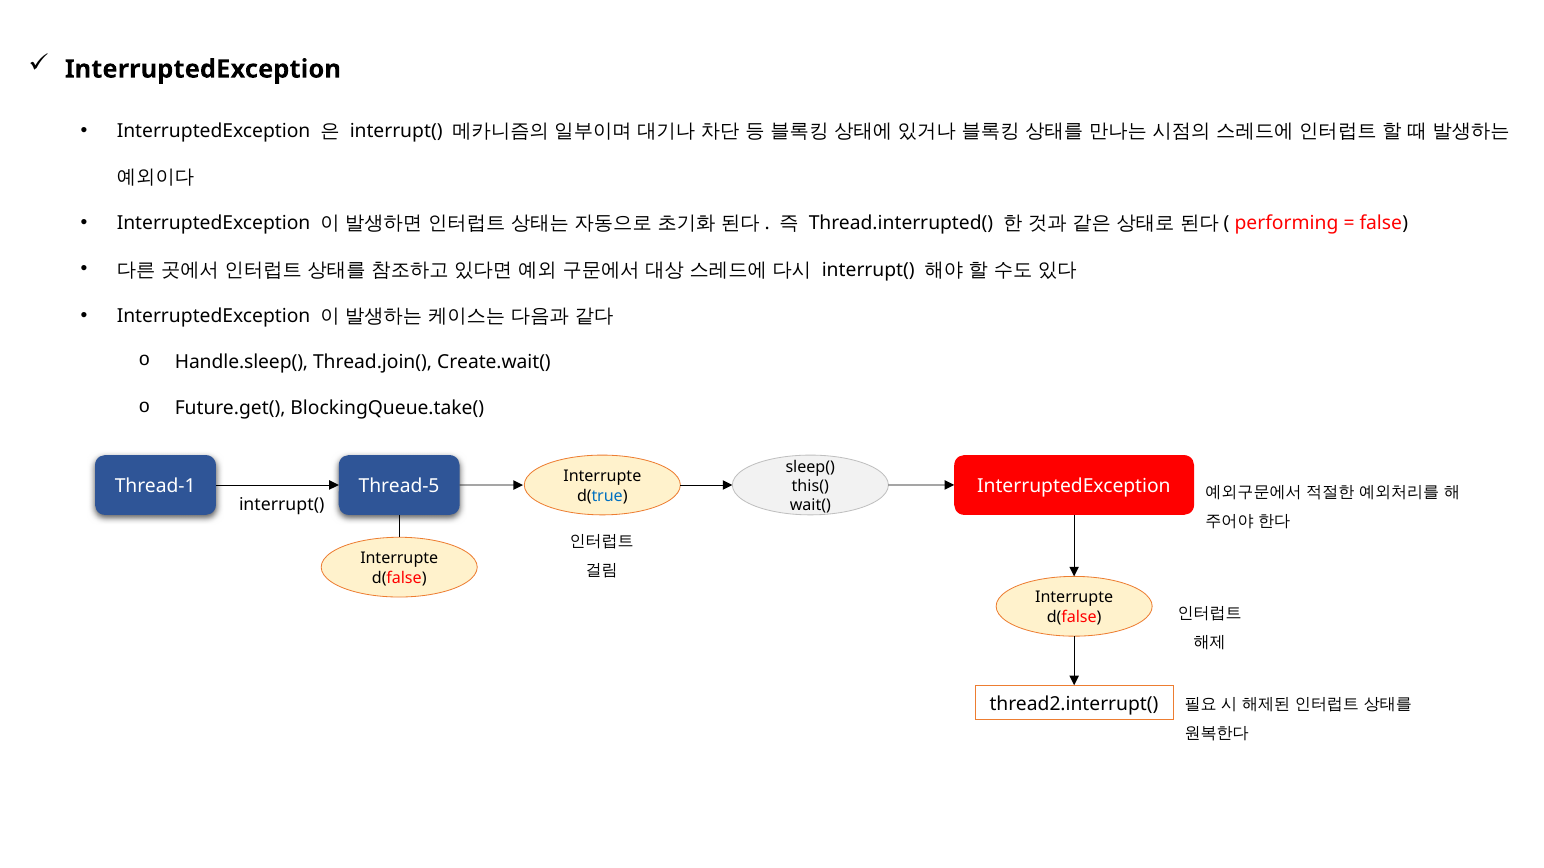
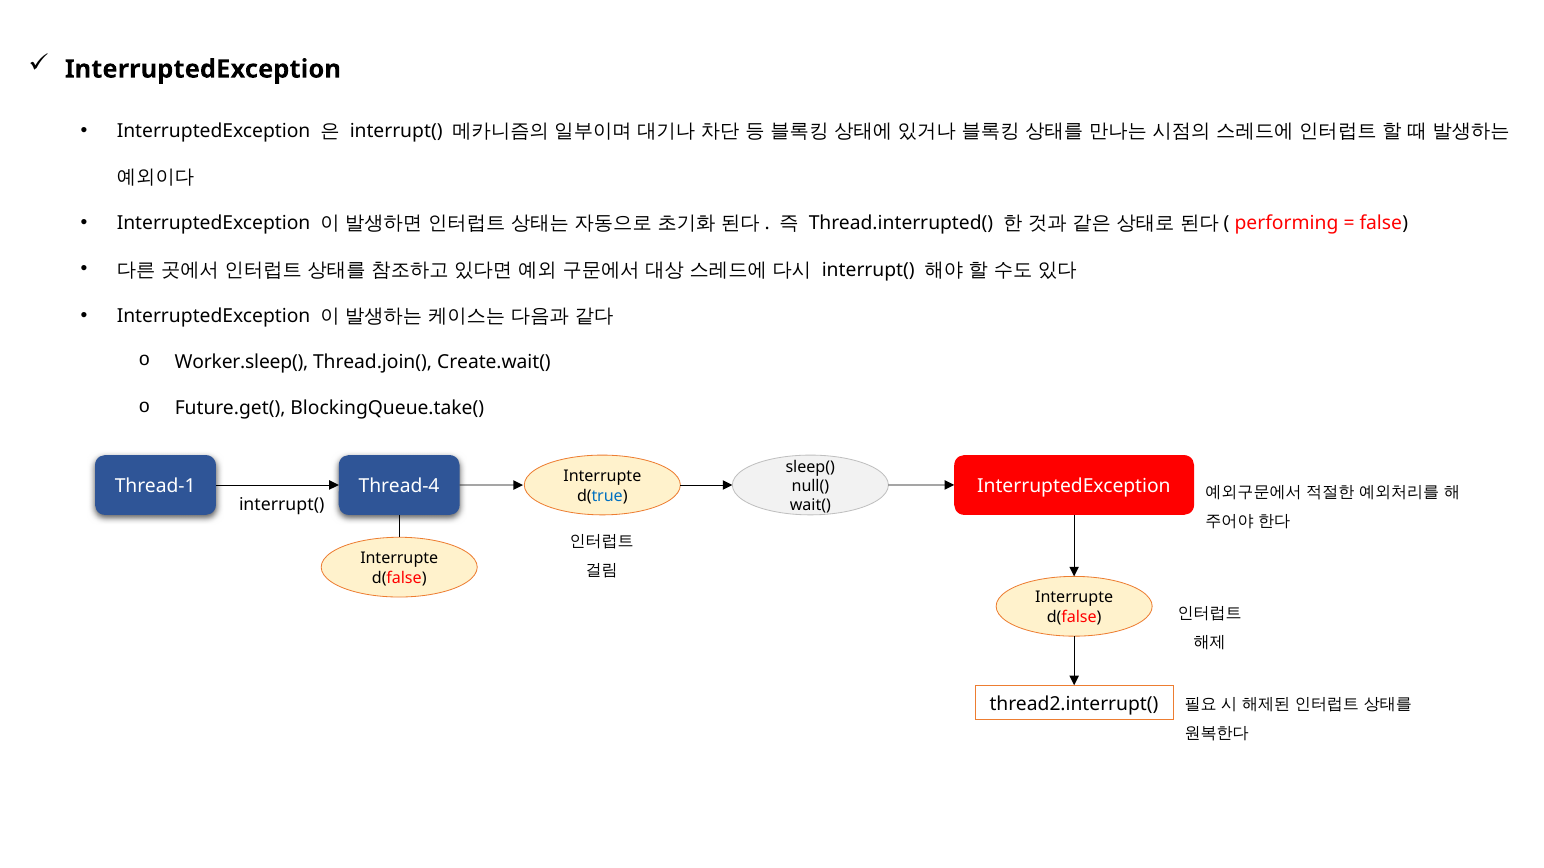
Handle.sleep(: Handle.sleep( -> Worker.sleep( (242, 362)
Thread-5: Thread-5 -> Thread-4 (399, 487)
this(: this( -> null( (810, 486)
